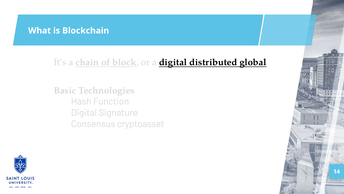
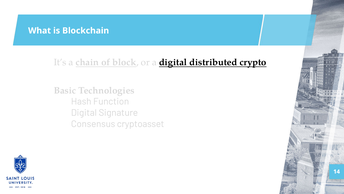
global: global -> crypto (253, 62)
